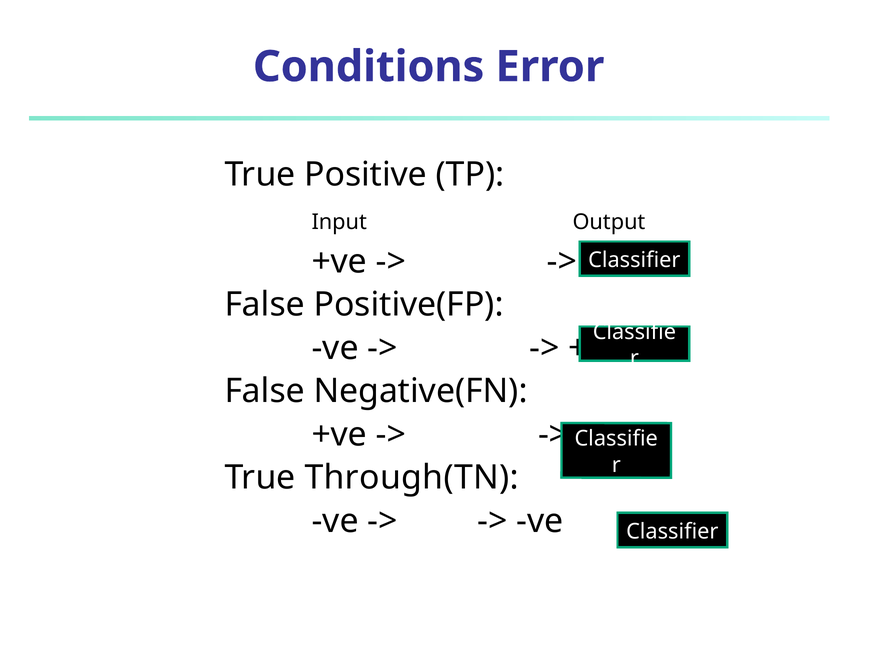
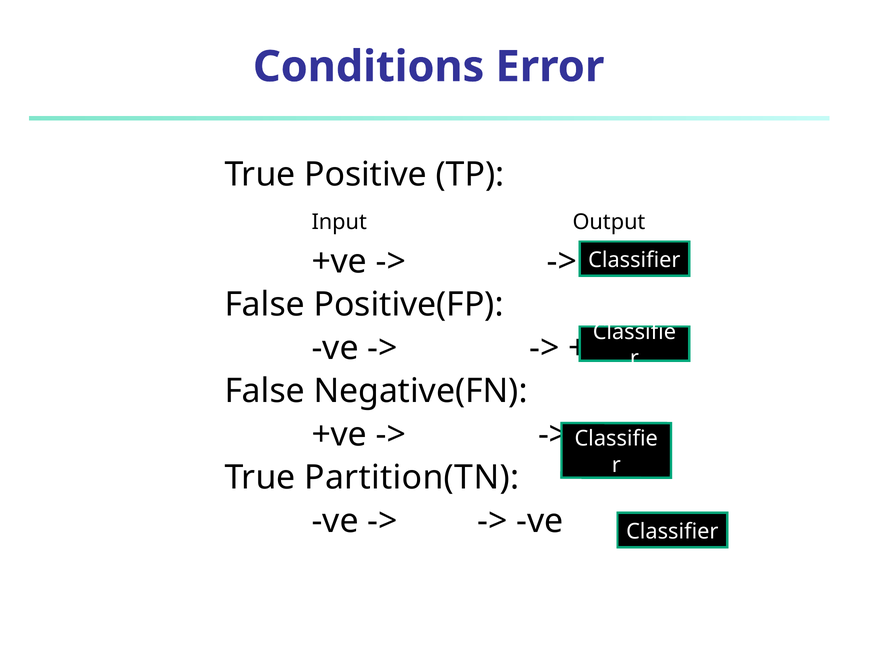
Through(TN: Through(TN -> Partition(TN (412, 477)
